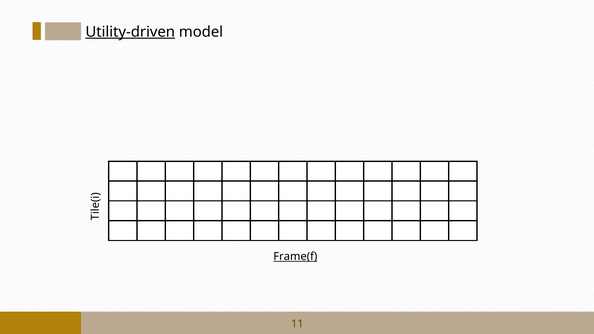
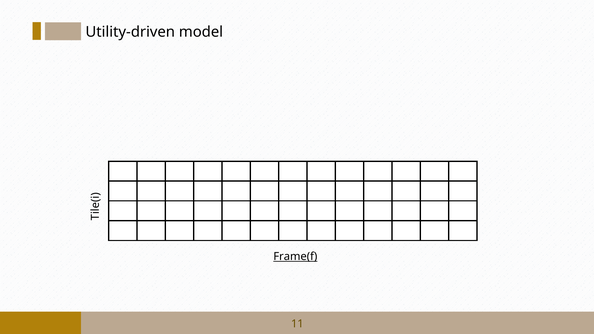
Utility-driven underline: present -> none (130, 32)
